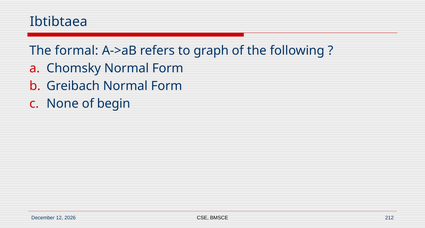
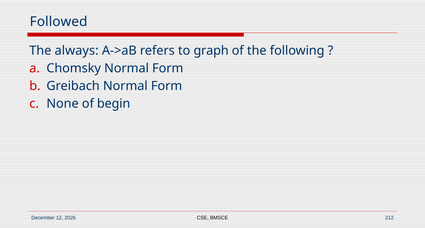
Ibtibtaea: Ibtibtaea -> Followed (59, 22)
formal: formal -> always (77, 50)
